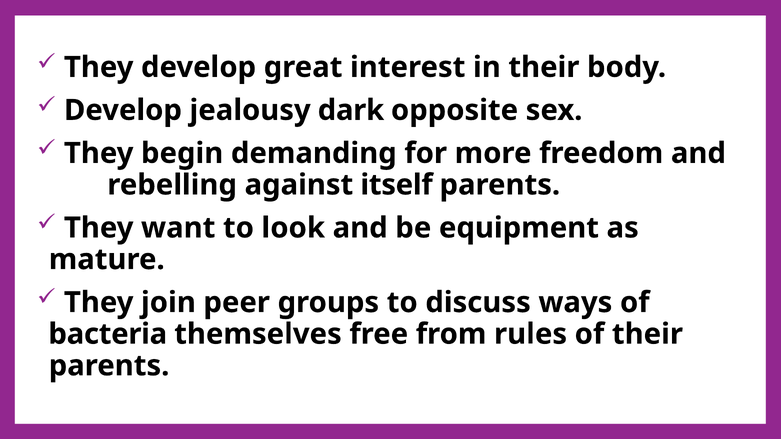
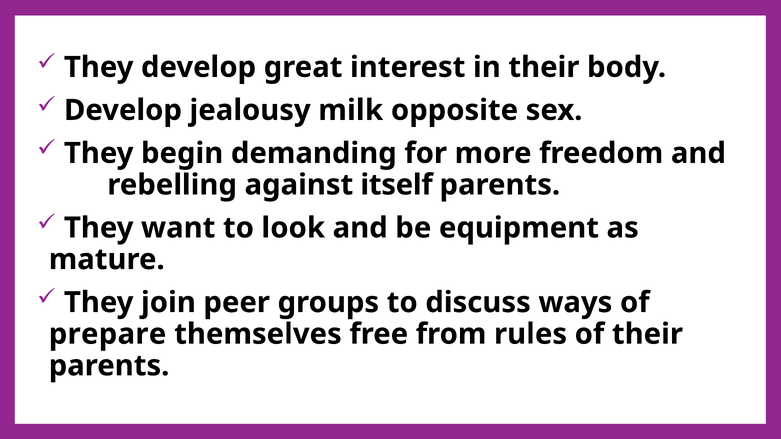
dark: dark -> milk (351, 110)
bacteria: bacteria -> prepare (108, 334)
